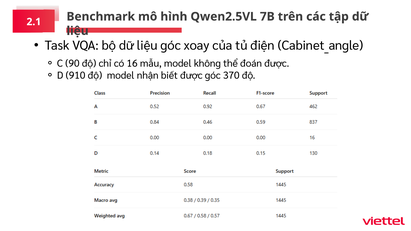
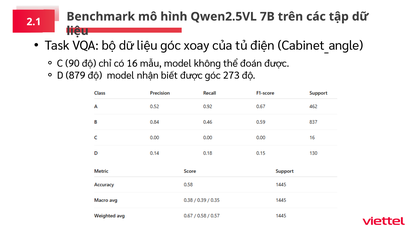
910: 910 -> 879 (76, 76)
370: 370 -> 273 (231, 76)
